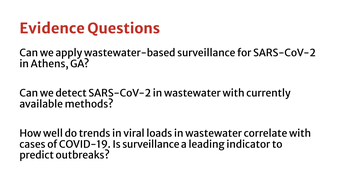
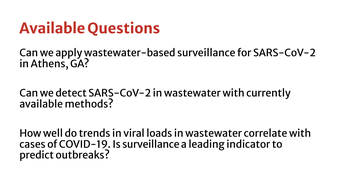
Evidence: Evidence -> Available (52, 29)
